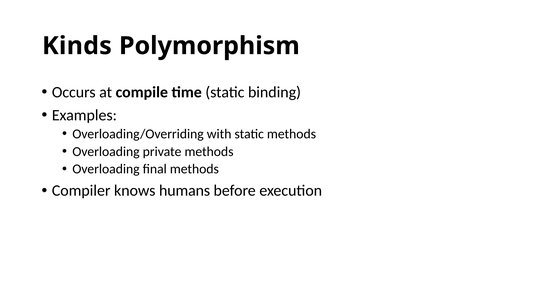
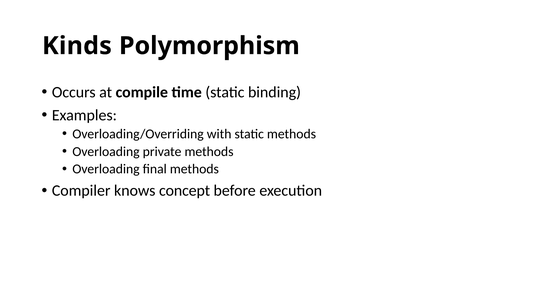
humans: humans -> concept (185, 191)
